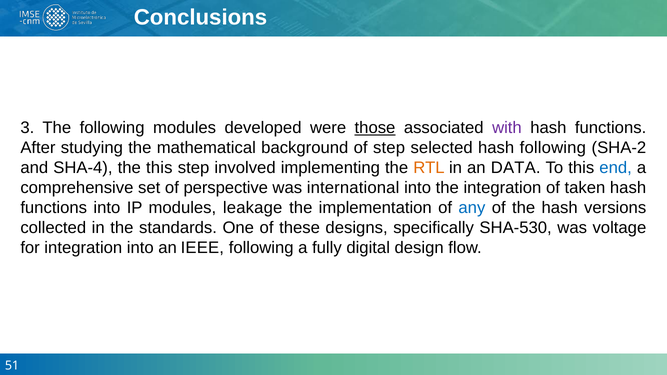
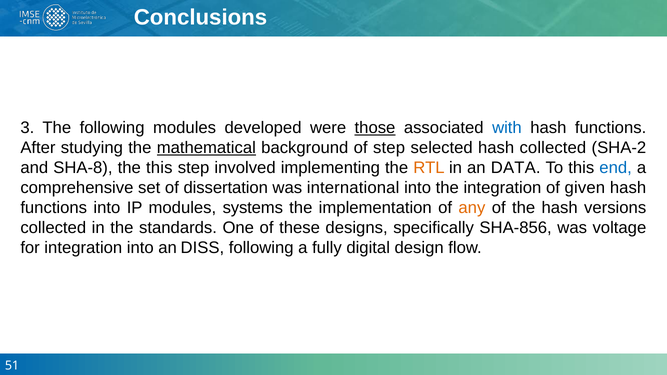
with colour: purple -> blue (507, 128)
mathematical underline: none -> present (206, 148)
hash following: following -> collected (553, 148)
SHA-4: SHA-4 -> SHA-8 (83, 168)
perspective: perspective -> dissertation (226, 188)
taken: taken -> given (585, 188)
leakage: leakage -> systems (253, 208)
any colour: blue -> orange (472, 208)
SHA-530: SHA-530 -> SHA-856 (516, 228)
IEEE: IEEE -> DISS (202, 248)
